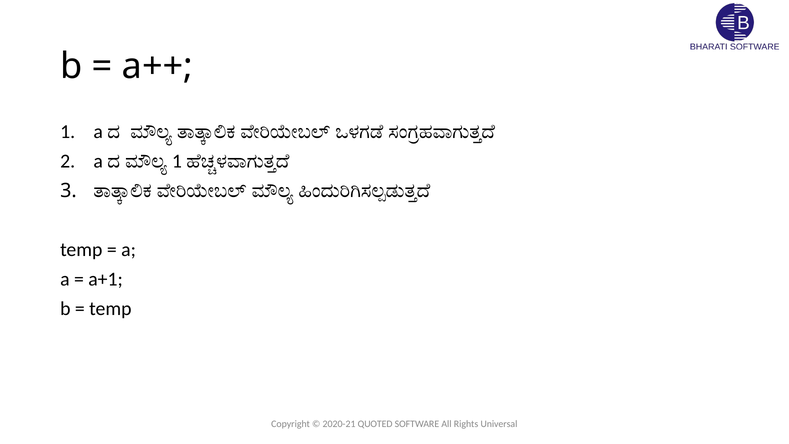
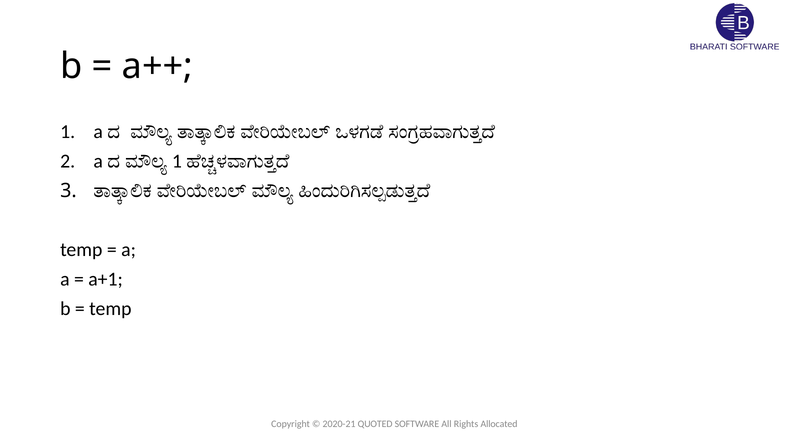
Universal: Universal -> Allocated (499, 424)
